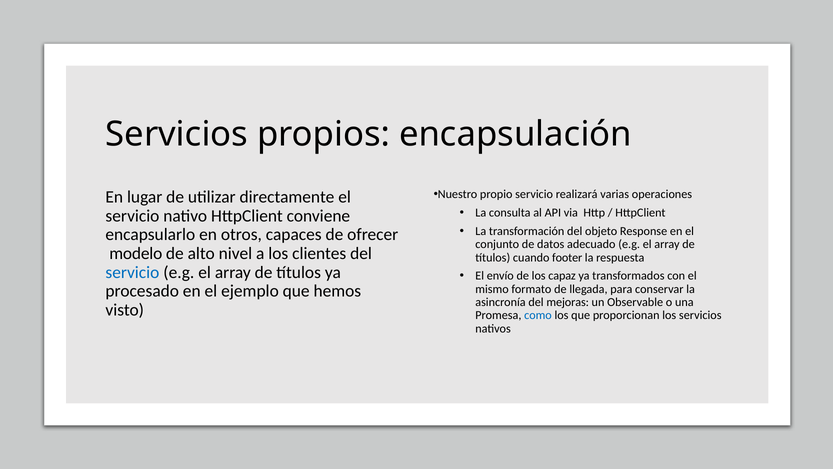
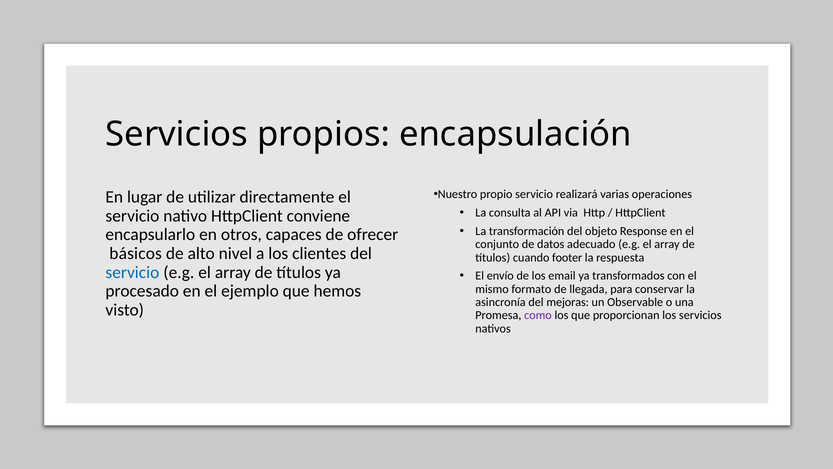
modelo: modelo -> básicos (136, 253)
capaz: capaz -> email (562, 276)
como colour: blue -> purple (538, 315)
